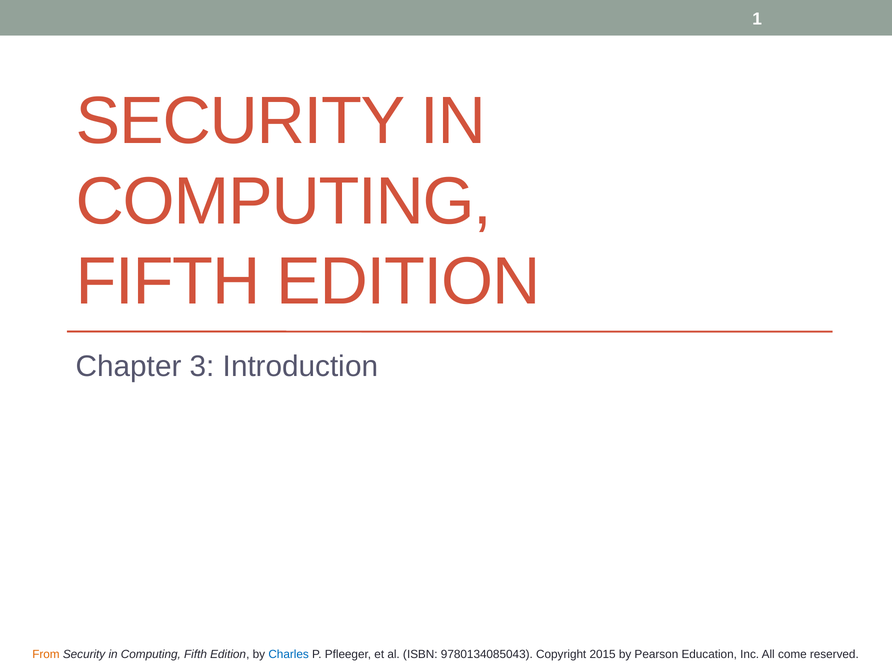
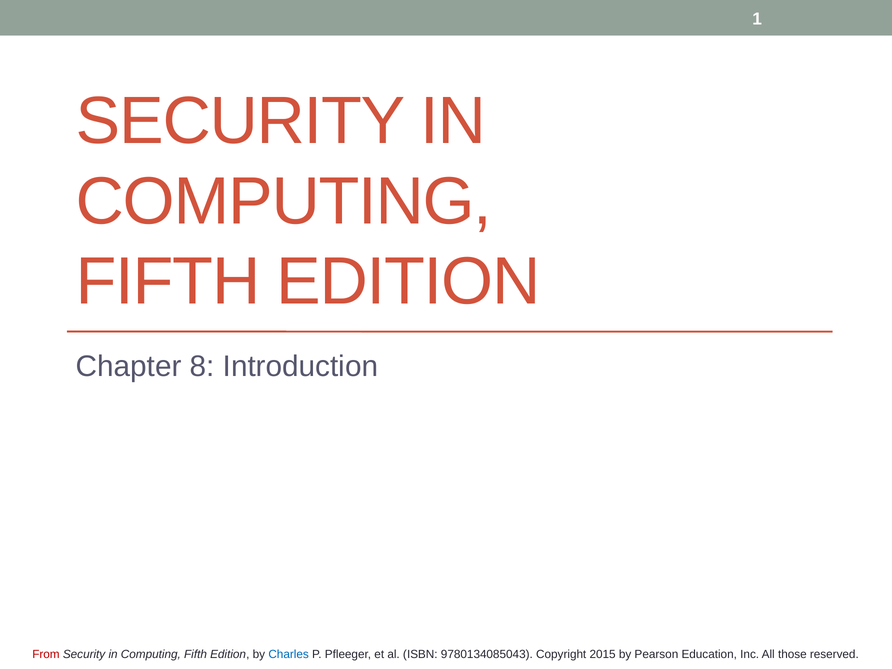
3: 3 -> 8 (202, 366)
From colour: orange -> red (46, 654)
come: come -> those (792, 654)
